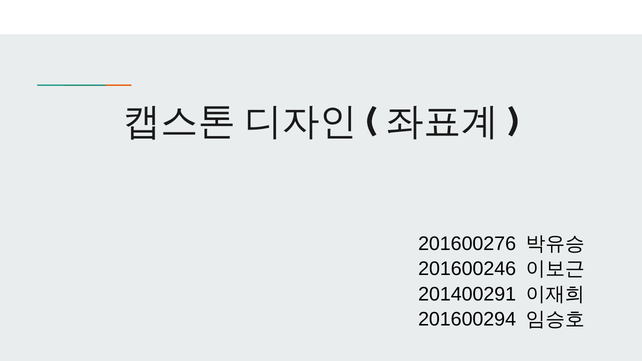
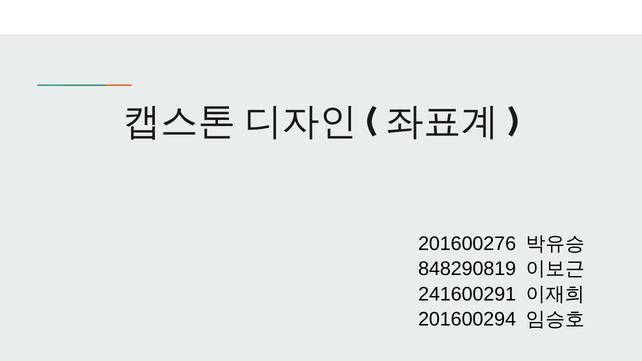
201600246: 201600246 -> 848290819 (467, 269)
201400291: 201400291 -> 241600291 (467, 294)
